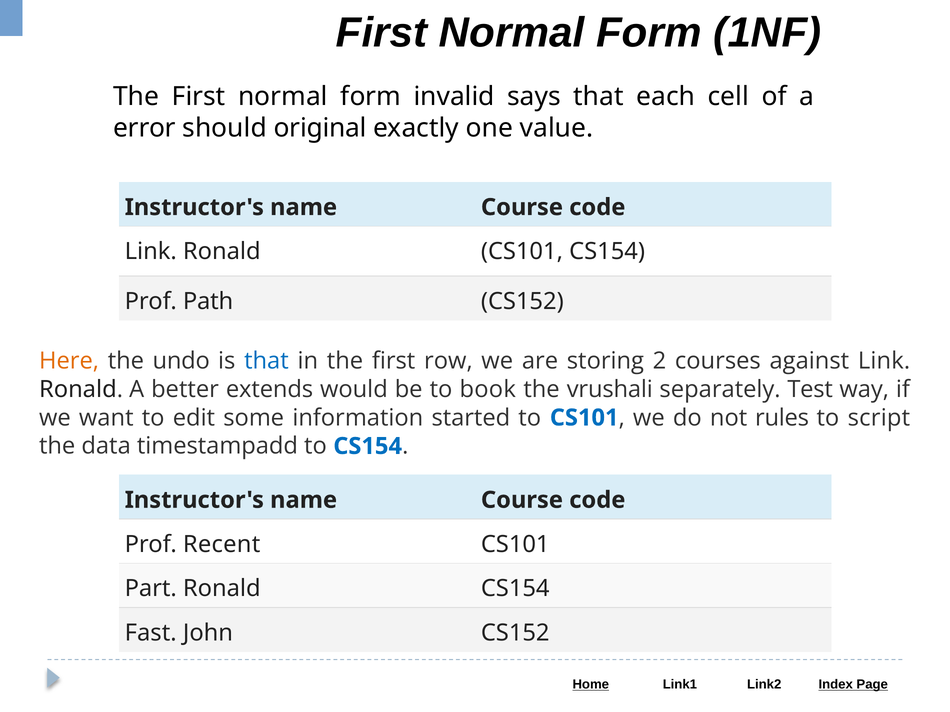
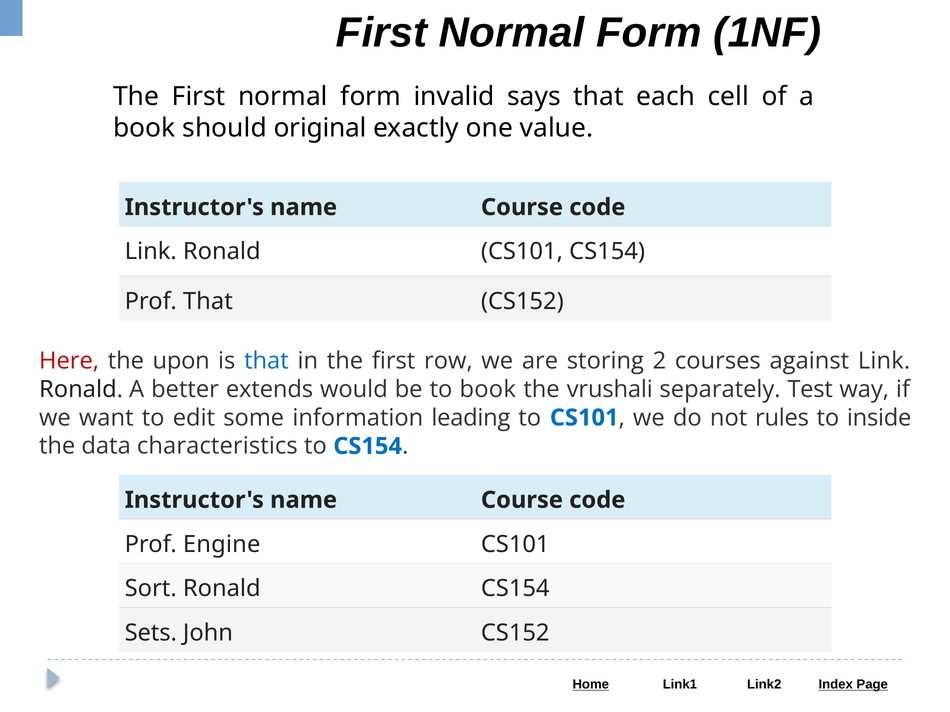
error: error -> book (144, 128)
Prof Path: Path -> That (208, 302)
Here colour: orange -> red (69, 361)
undo: undo -> upon (181, 361)
started: started -> leading (471, 418)
script: script -> inside (879, 418)
timestampadd: timestampadd -> characteristics (217, 446)
Recent: Recent -> Engine (222, 545)
Part: Part -> Sort (151, 589)
Fast: Fast -> Sets (151, 633)
